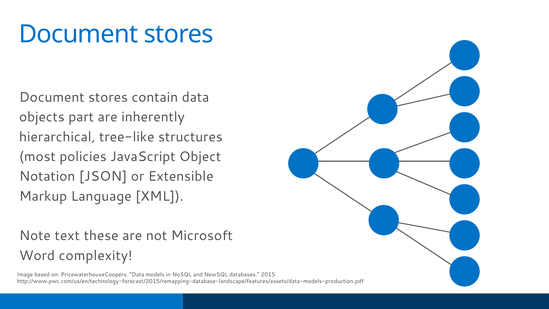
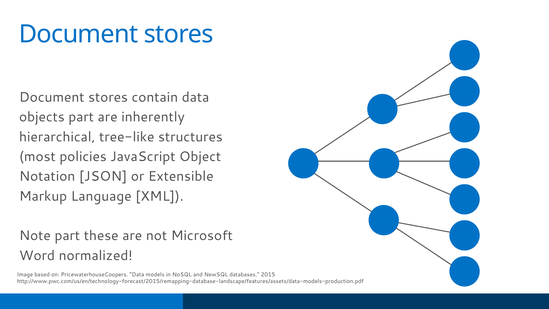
Note text: text -> part (67, 236)
complexity: complexity -> normalized (96, 255)
